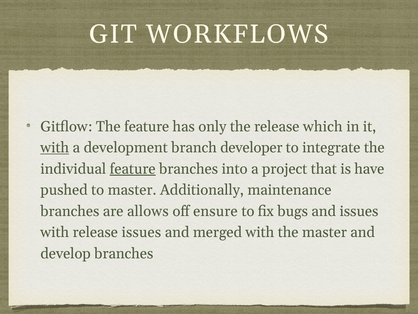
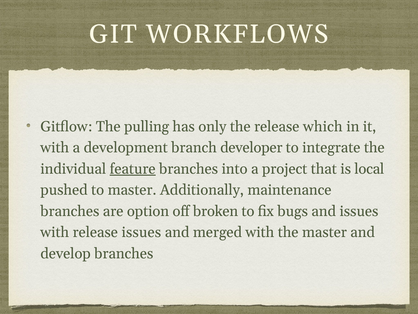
The feature: feature -> pulling (147, 126)
with underline: present -> none (55, 147)
have: have -> local (369, 169)
allows: allows -> option (148, 211)
ensure: ensure -> broken (216, 211)
